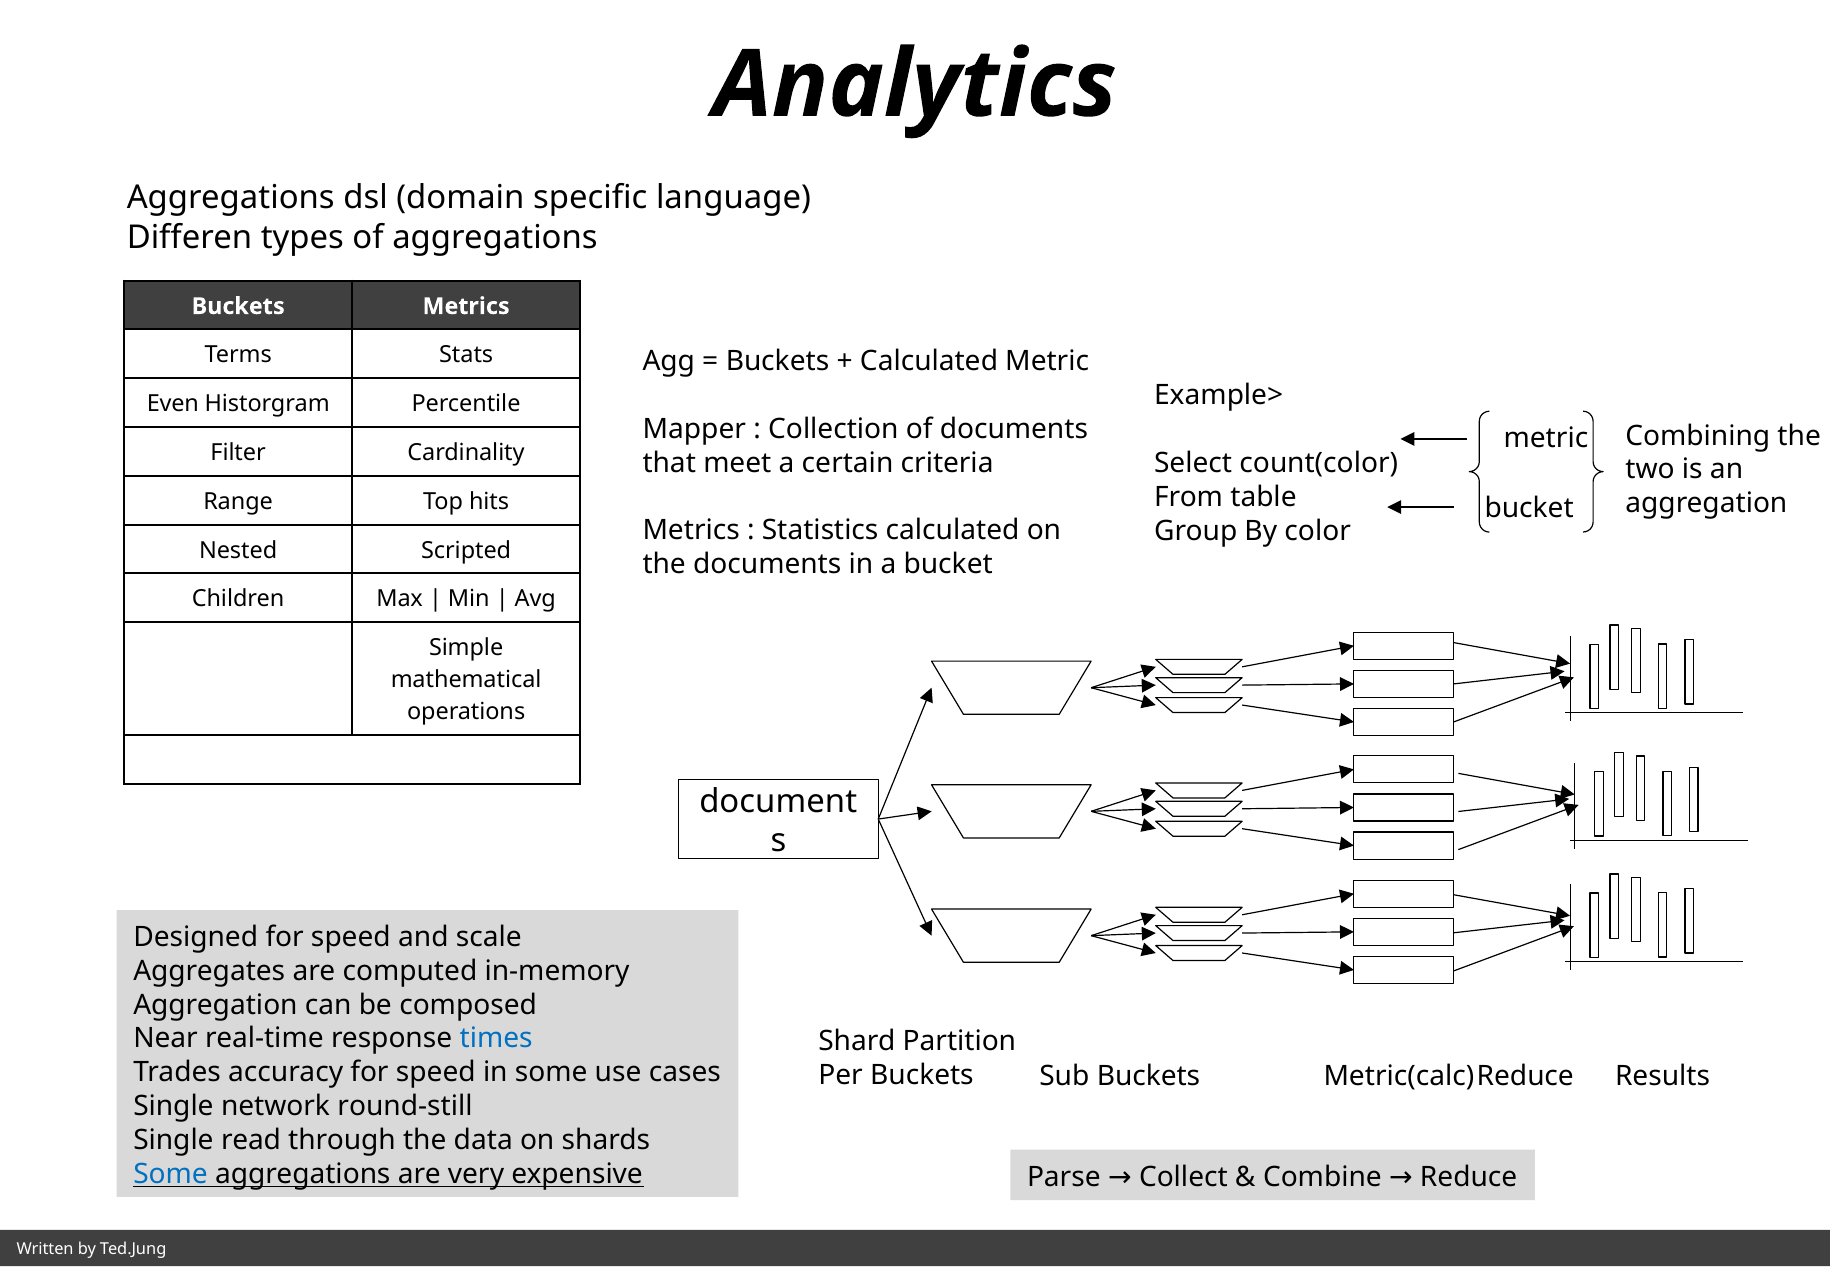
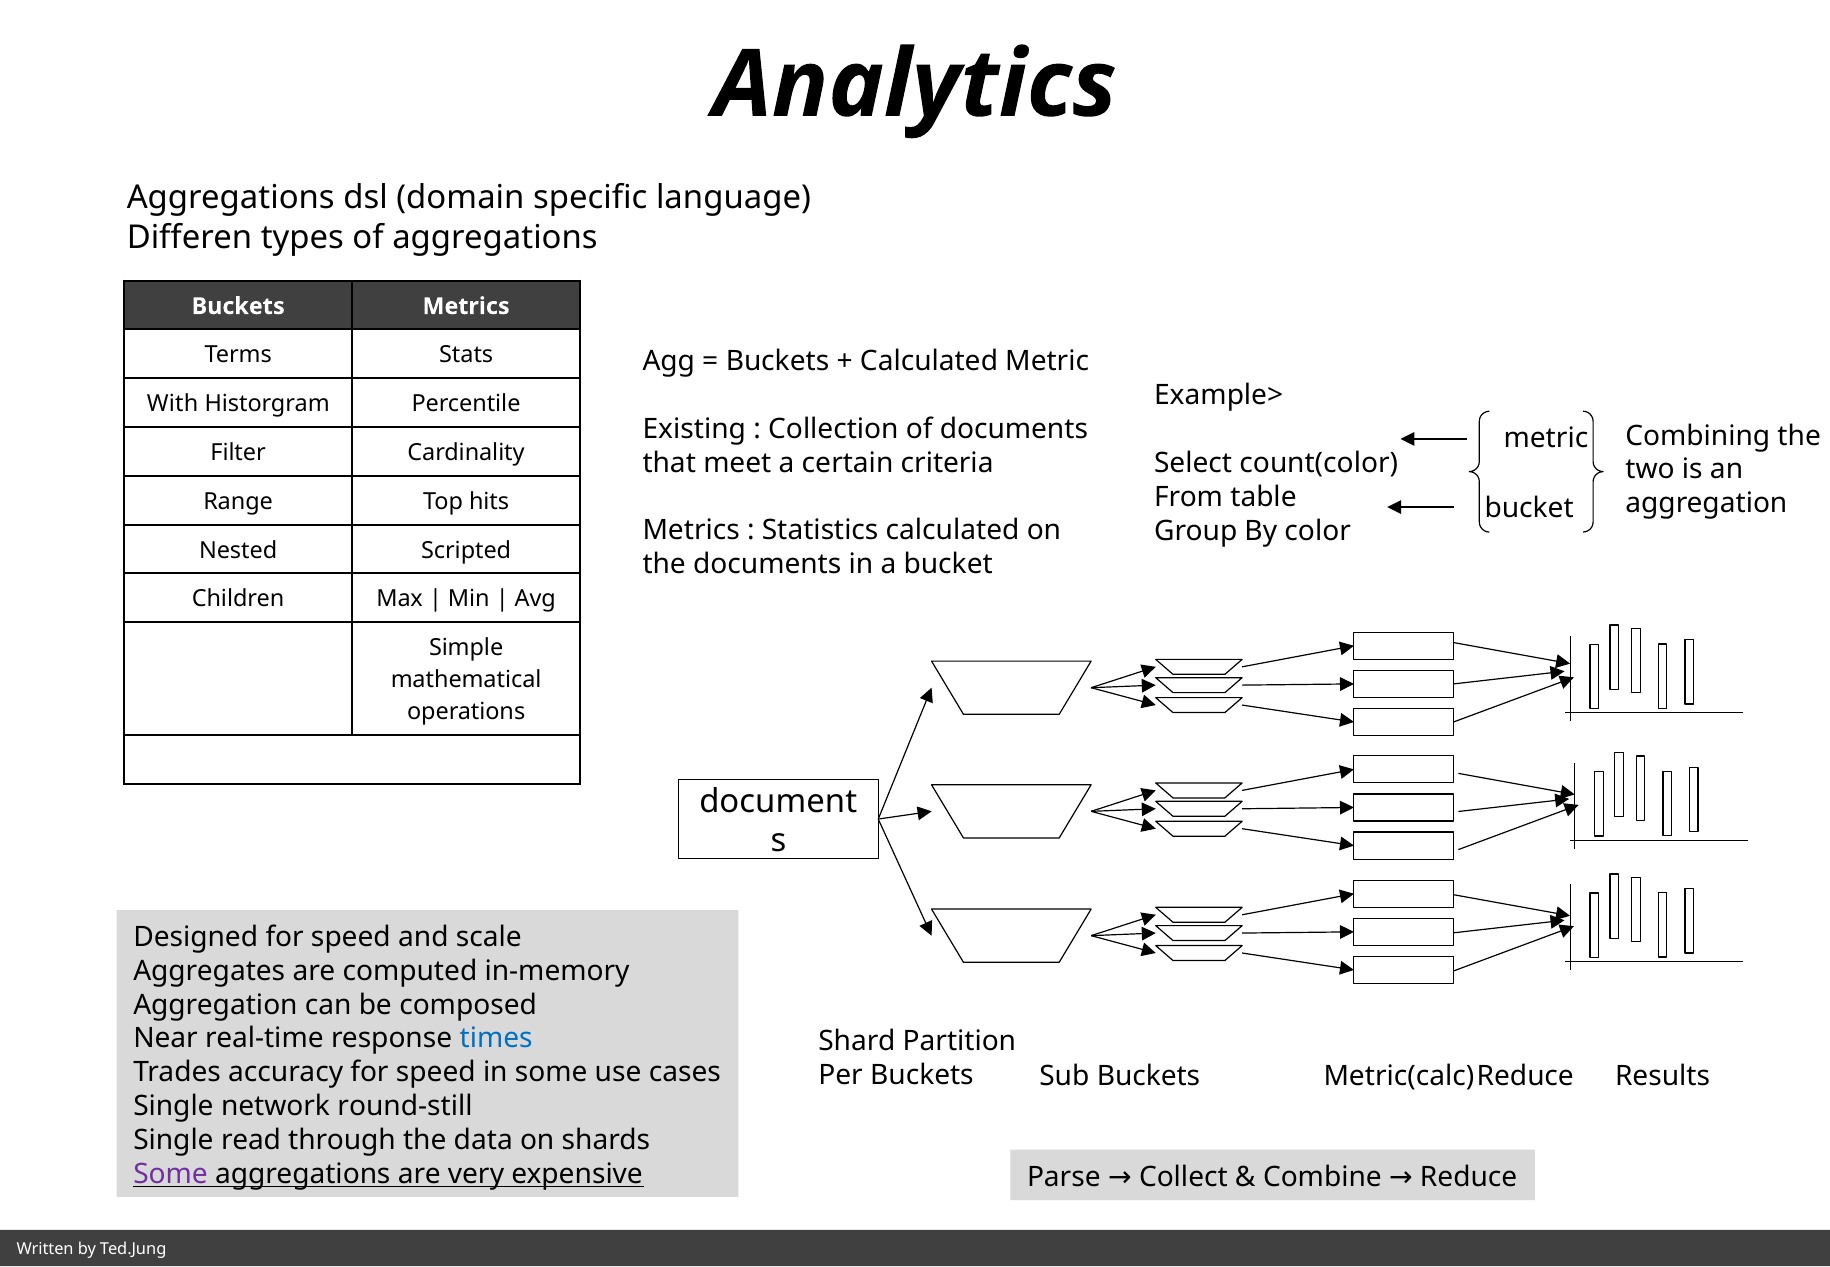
Even: Even -> With (173, 404)
Mapper: Mapper -> Existing (694, 429)
Some colour: blue -> purple (171, 1174)
